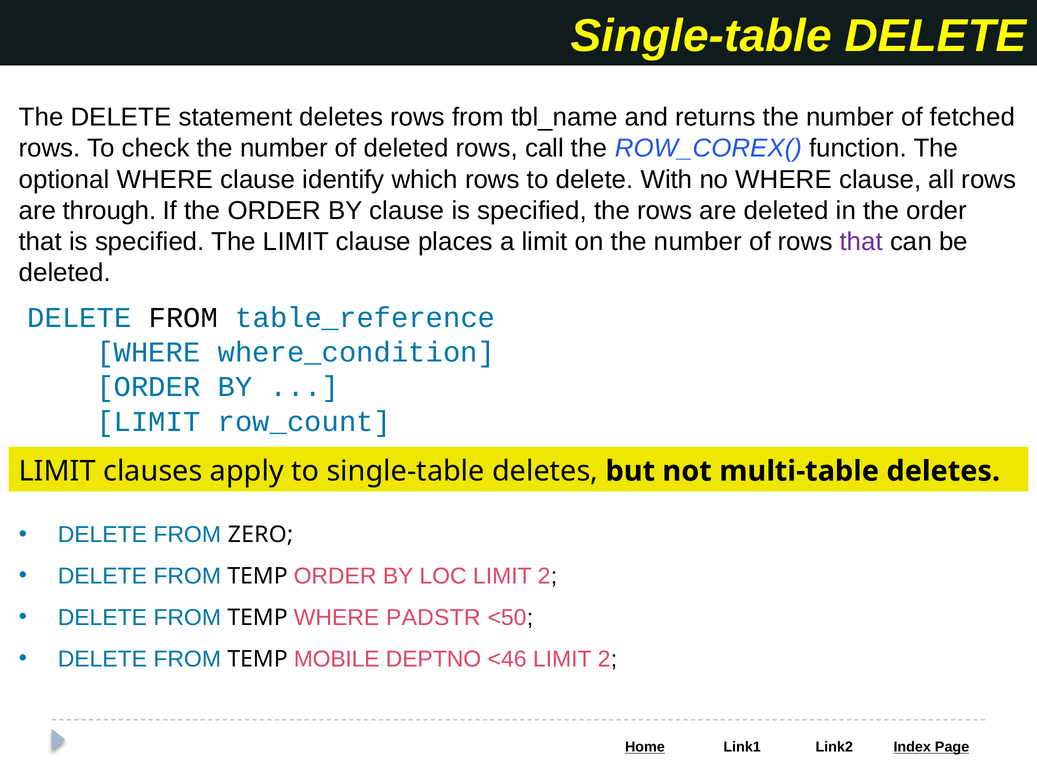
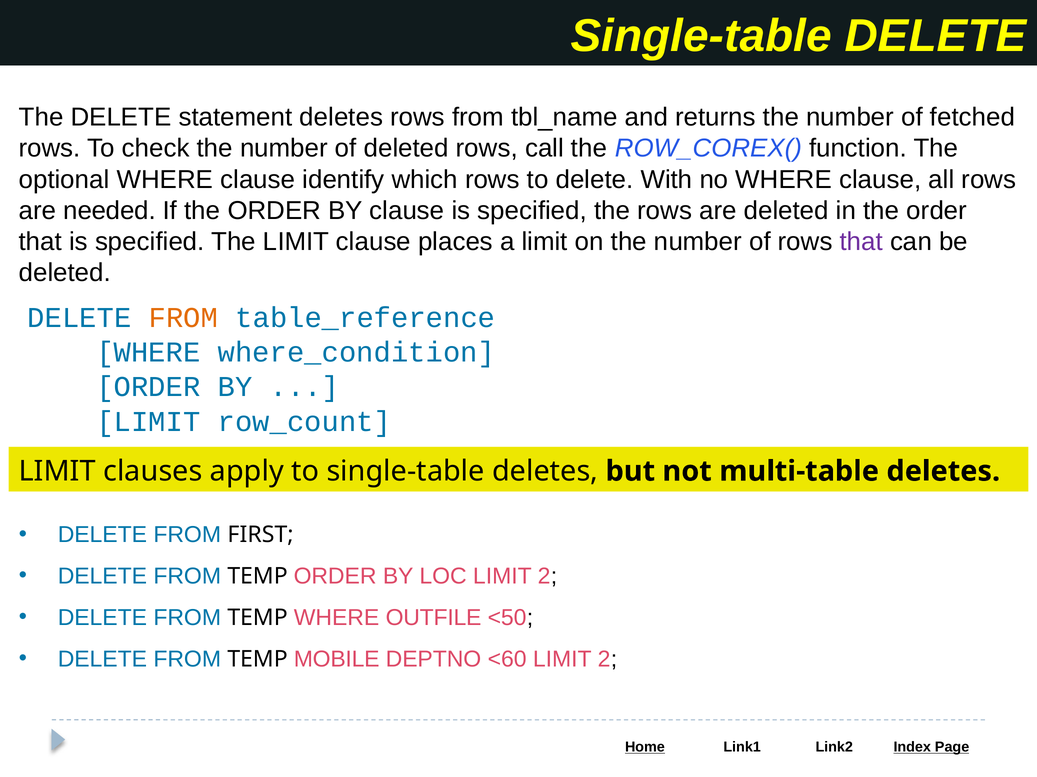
through: through -> needed (110, 211)
FROM colour: black -> orange (183, 318)
ZERO: ZERO -> FIRST (261, 535)
PADSTR: PADSTR -> OUTFILE (434, 618)
<46: <46 -> <60 (507, 660)
